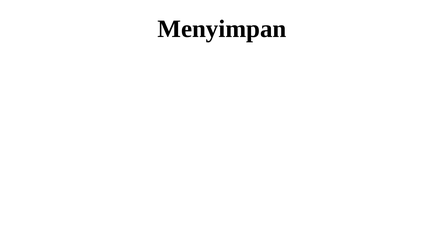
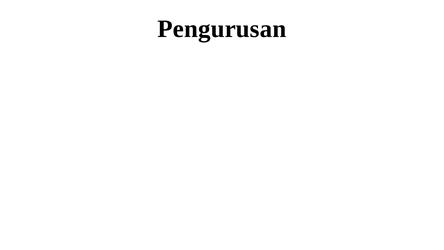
Menyimpan: Menyimpan -> Pengurusan (222, 29)
